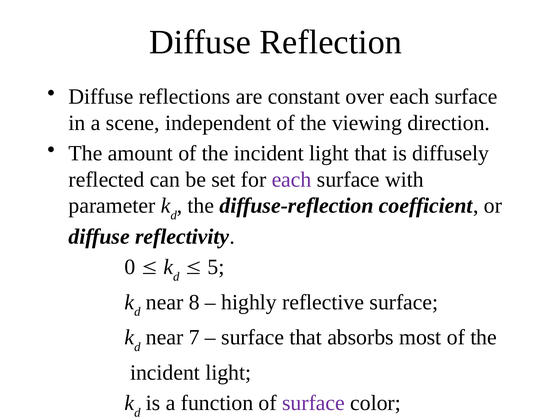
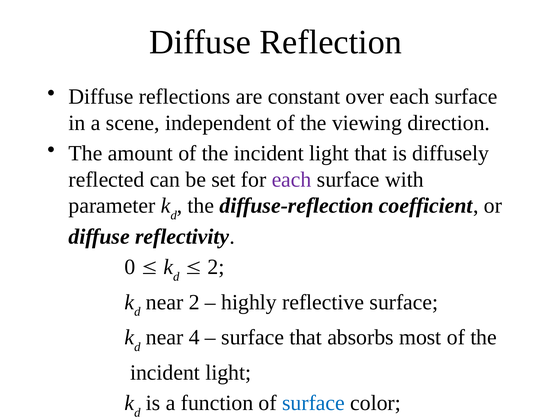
5: 5 -> 2 (216, 267)
near 8: 8 -> 2 (194, 302)
7: 7 -> 4 (194, 337)
surface colour: purple -> blue (314, 403)
